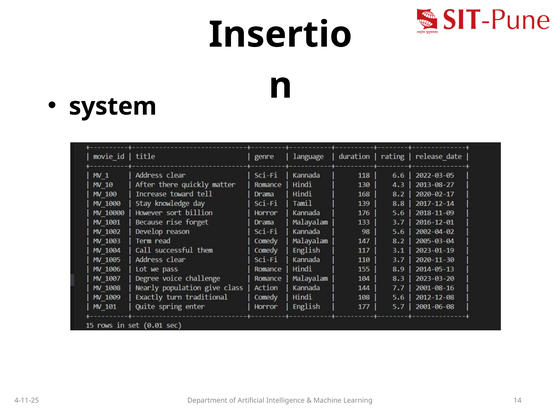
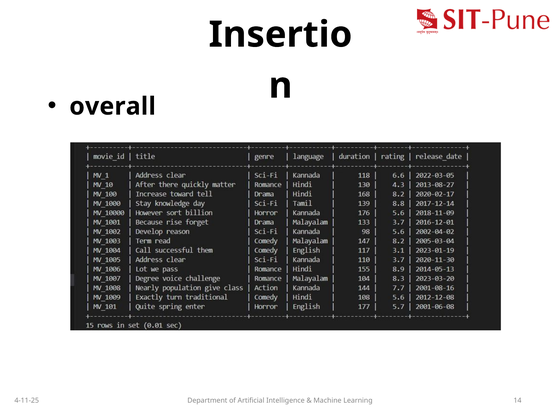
system: system -> overall (113, 106)
